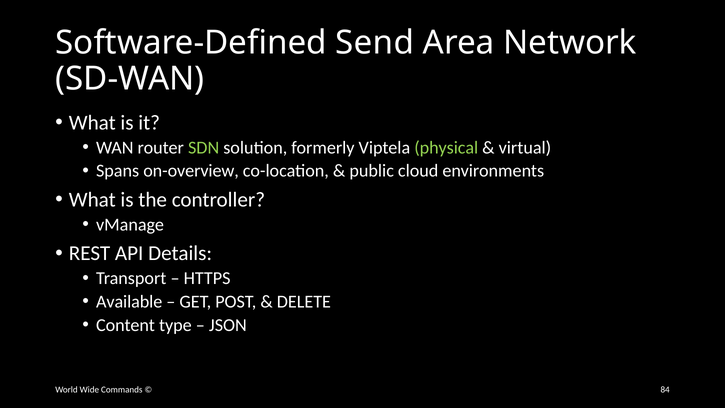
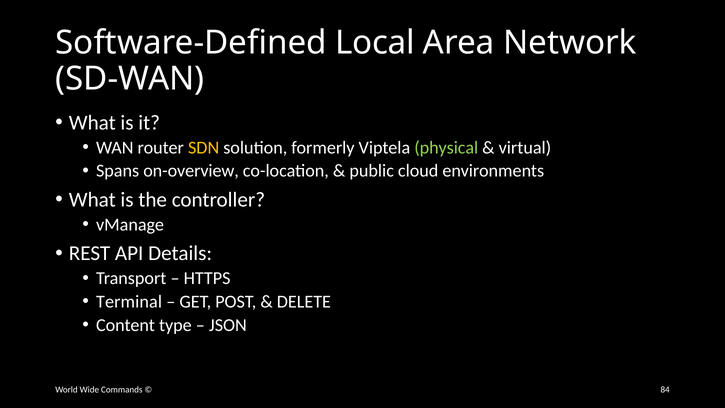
Send: Send -> Local (375, 43)
SDN colour: light green -> yellow (204, 148)
Available: Available -> Terminal (129, 302)
